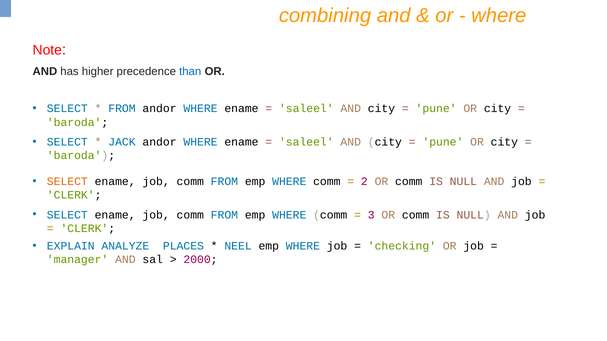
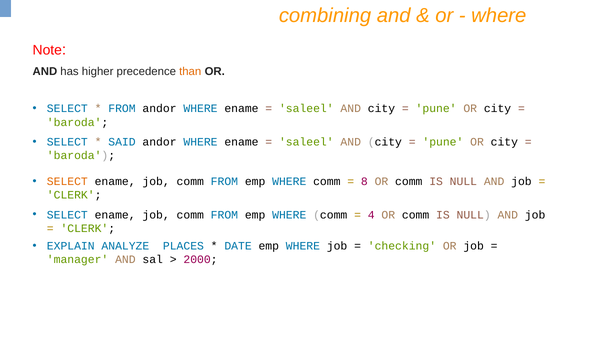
than colour: blue -> orange (190, 72)
JACK: JACK -> SAID (122, 142)
2: 2 -> 8 (364, 182)
3: 3 -> 4 (371, 215)
NEEL: NEEL -> DATE (238, 246)
